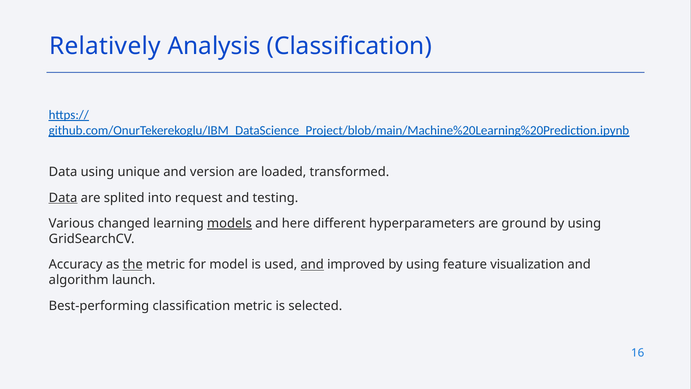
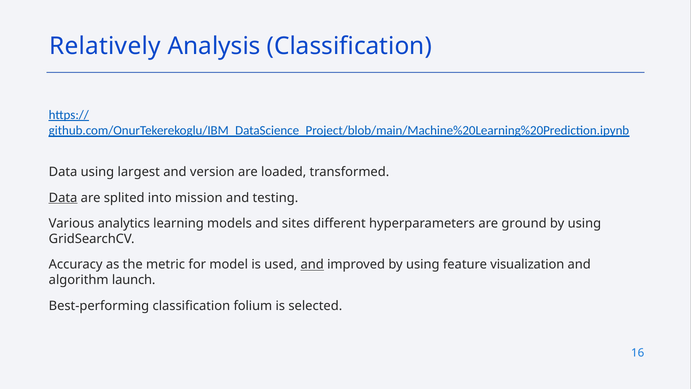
unique: unique -> largest (139, 172)
request: request -> mission (199, 198)
changed: changed -> analytics (124, 223)
models underline: present -> none (229, 223)
here: here -> sites (296, 223)
the underline: present -> none (133, 264)
classification metric: metric -> folium (253, 306)
